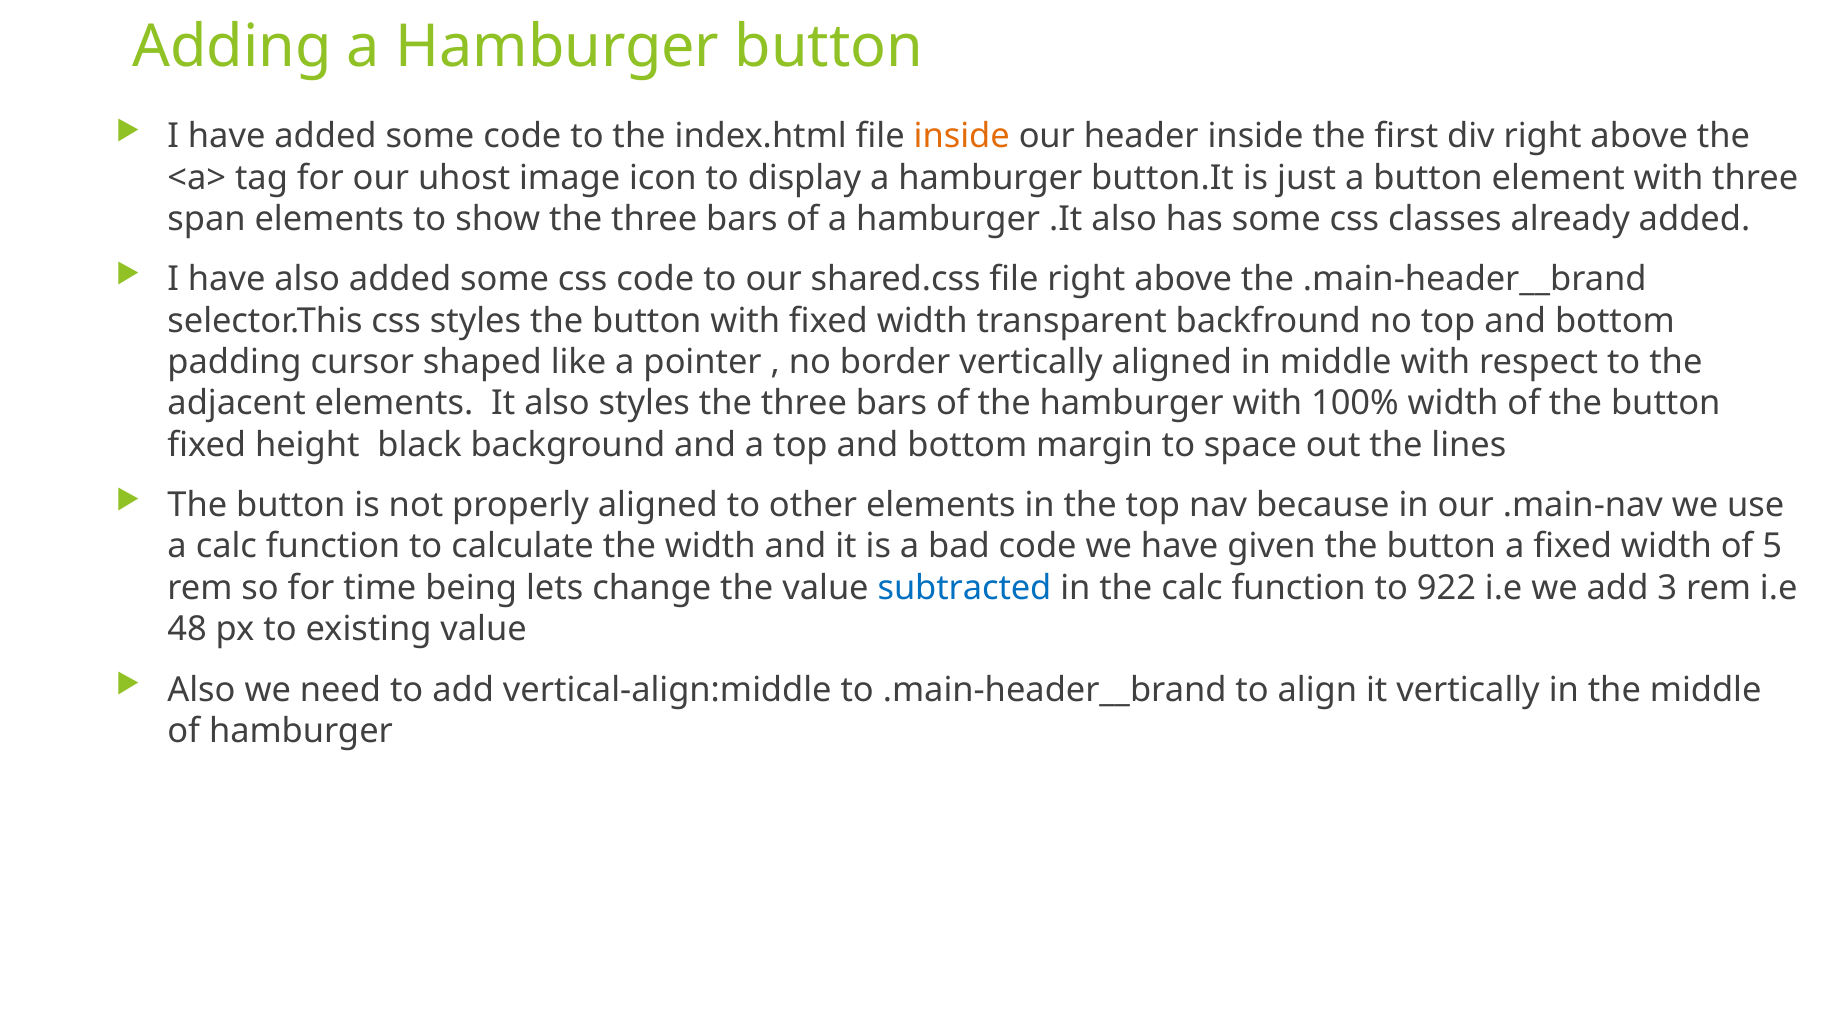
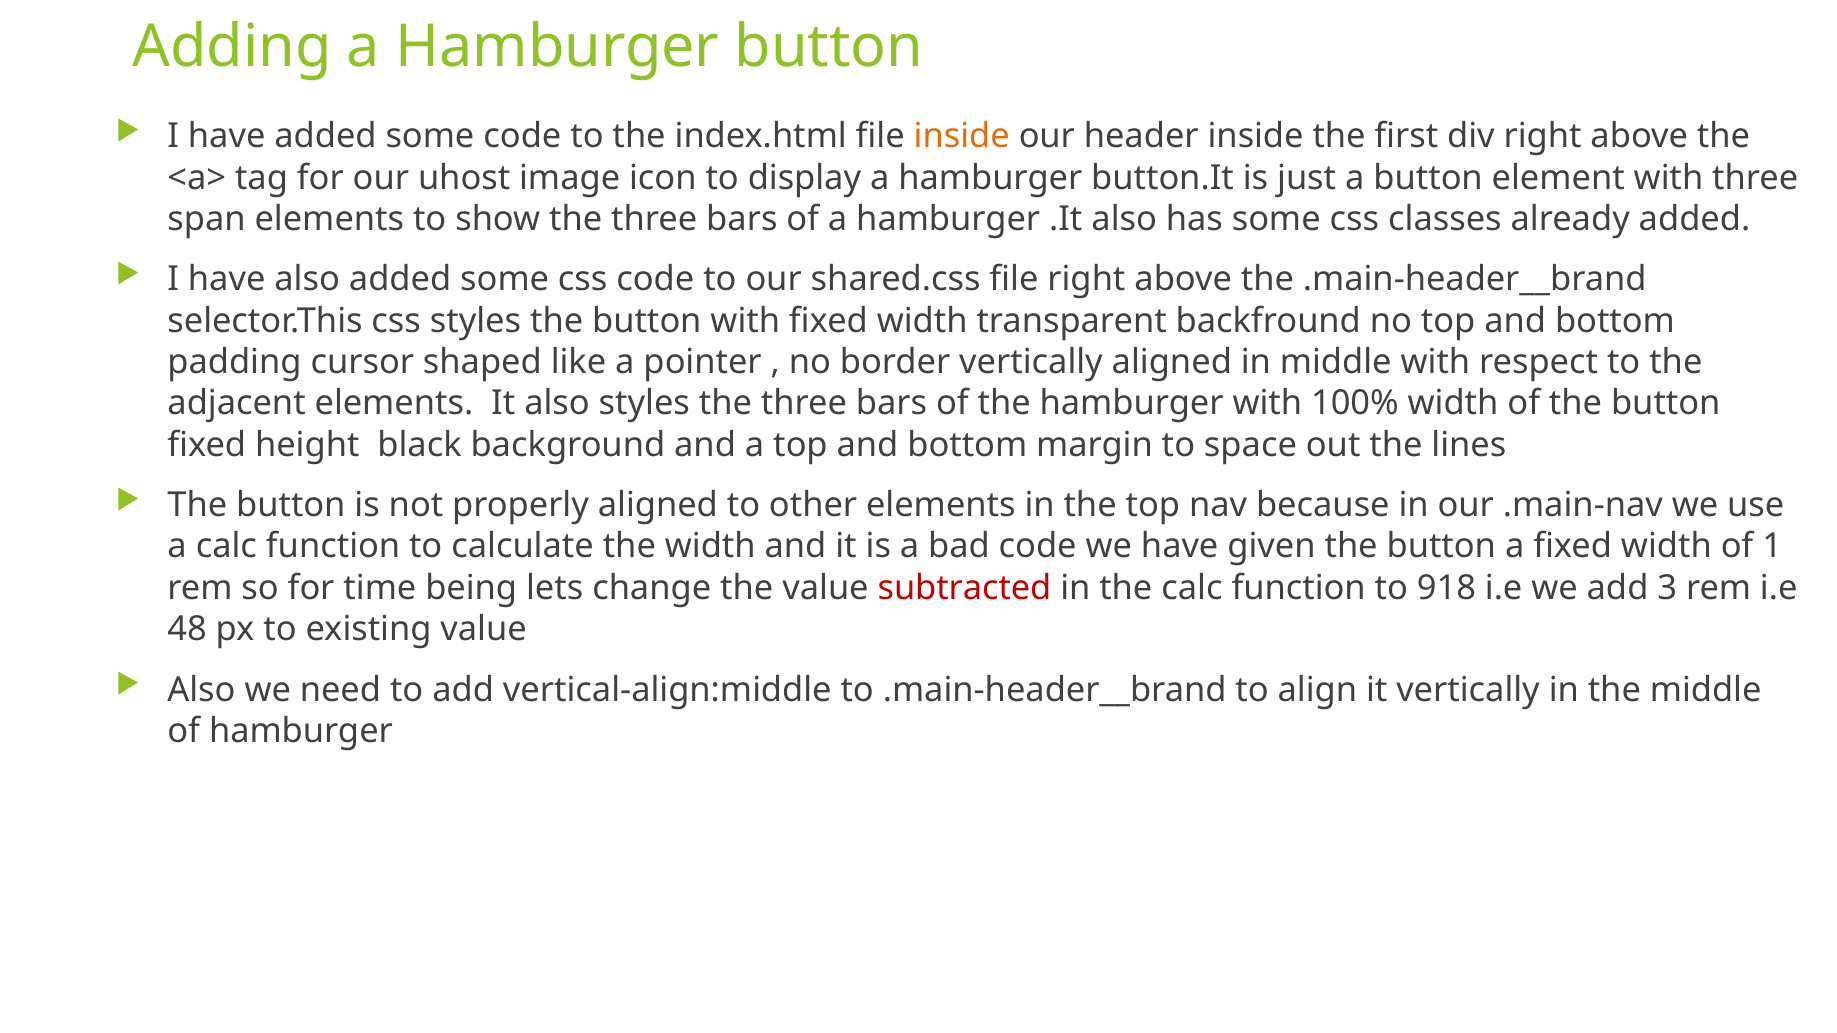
5: 5 -> 1 (1772, 547)
subtracted colour: blue -> red (965, 588)
922: 922 -> 918 (1446, 588)
